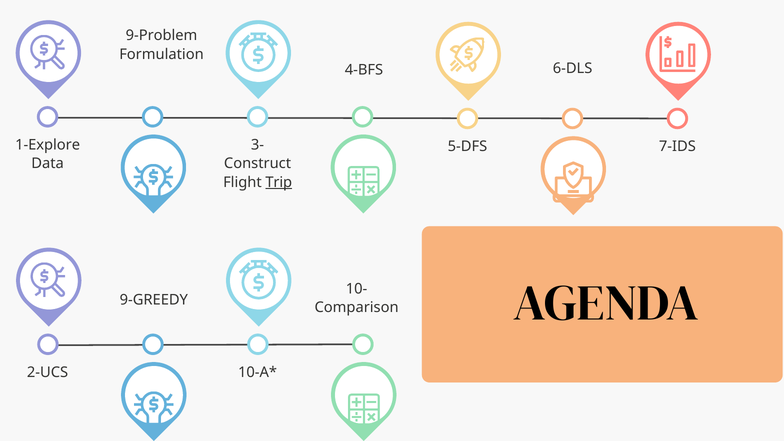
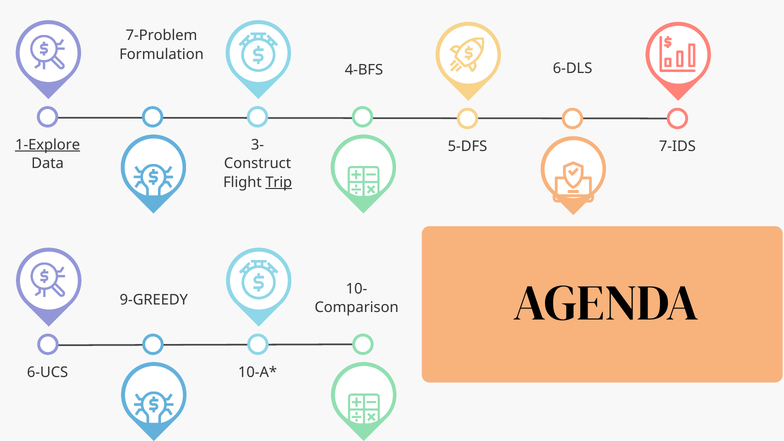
9-Problem: 9-Problem -> 7-Problem (162, 35)
1-Explore underline: none -> present (48, 145)
2-UCS: 2-UCS -> 6-UCS (48, 372)
